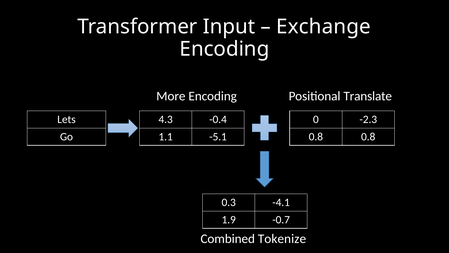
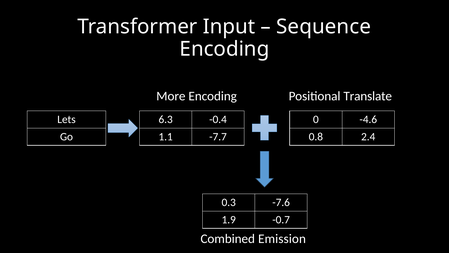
Exchange: Exchange -> Sequence (324, 27)
4.3: 4.3 -> 6.3 (166, 119)
-2.3: -2.3 -> -4.6 (368, 119)
-5.1: -5.1 -> -7.7 (218, 137)
0.8 0.8: 0.8 -> 2.4 (368, 137)
-4.1: -4.1 -> -7.6 (281, 202)
Tokenize: Tokenize -> Emission (282, 238)
